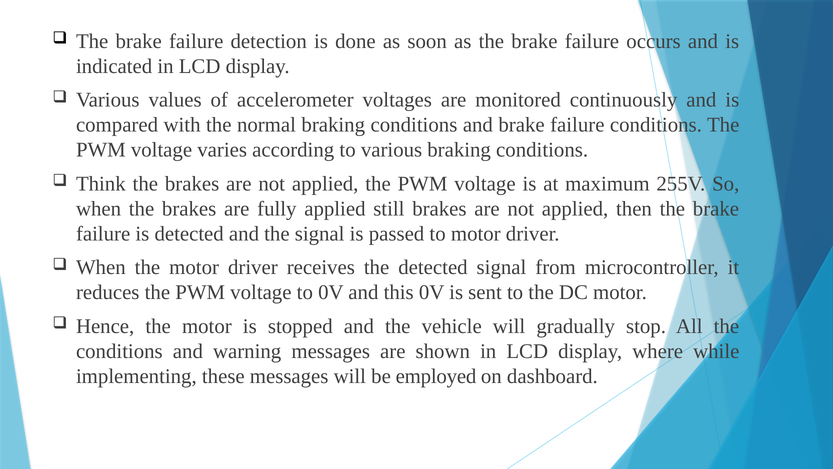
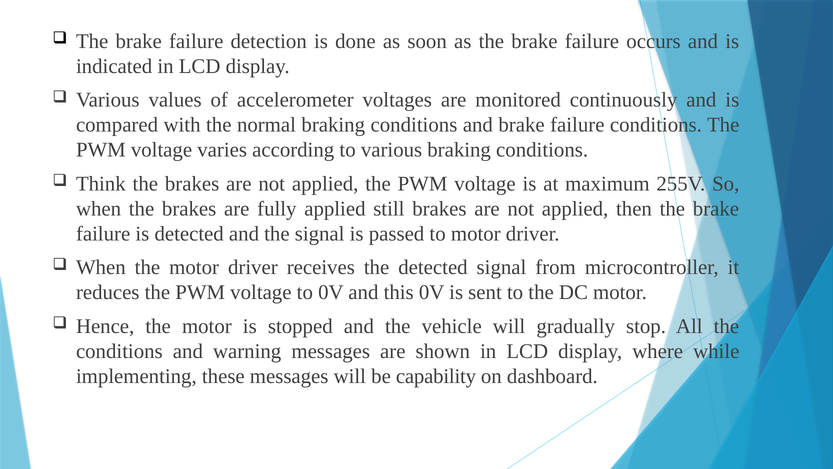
employed: employed -> capability (436, 376)
